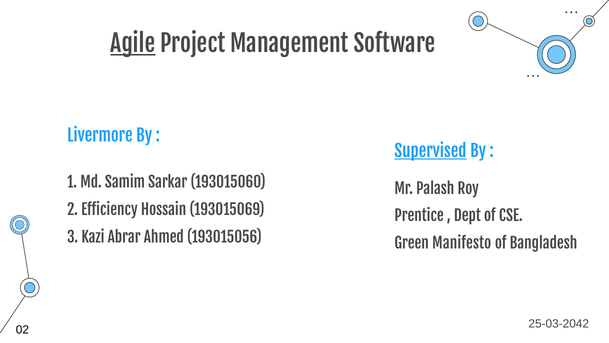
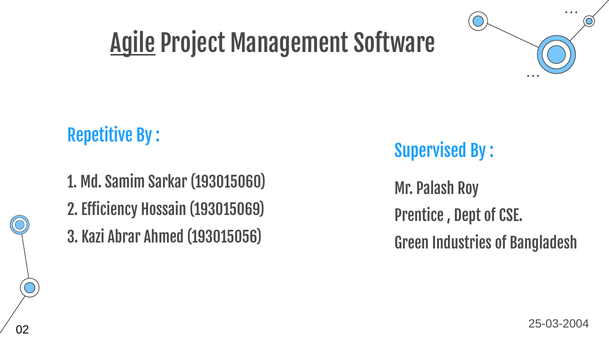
Livermore: Livermore -> Repetitive (100, 136)
Supervised underline: present -> none (430, 151)
Manifesto: Manifesto -> Industries (462, 244)
25-03-2042: 25-03-2042 -> 25-03-2004 (559, 323)
